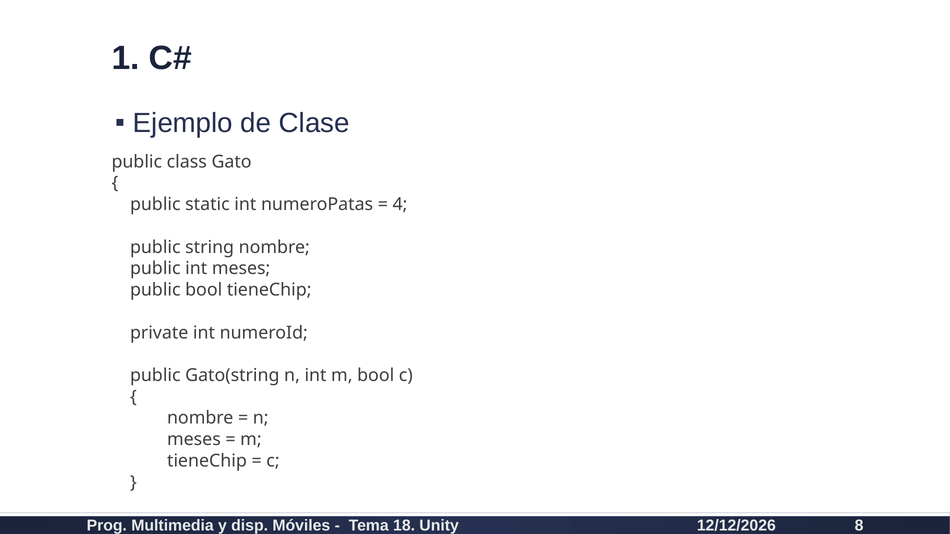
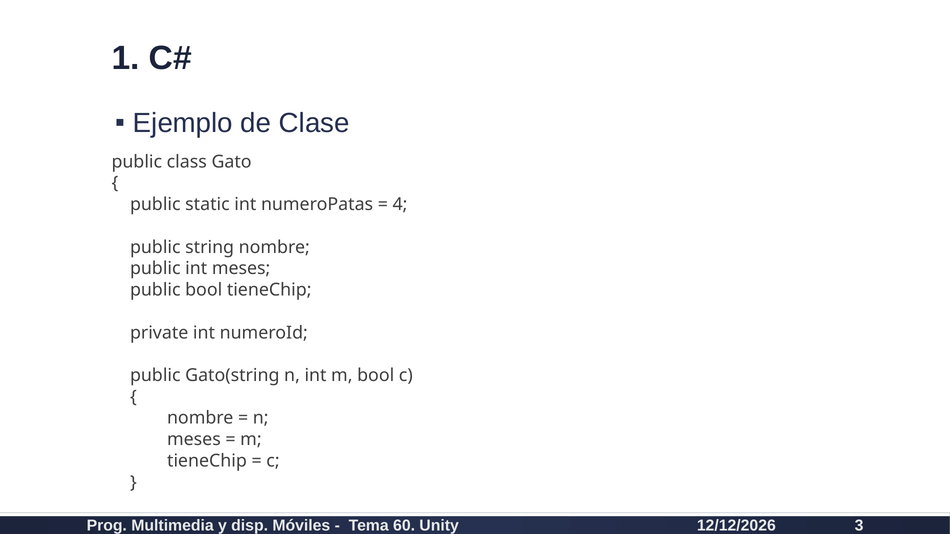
18: 18 -> 60 (404, 526)
8: 8 -> 3 (859, 526)
